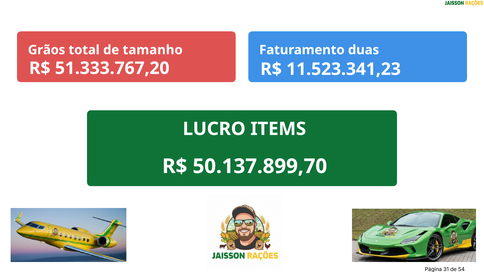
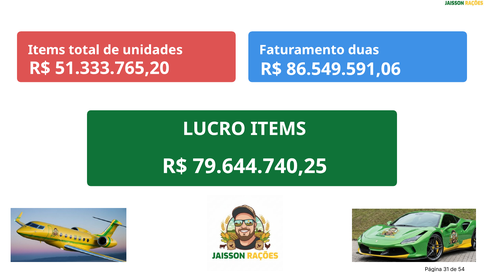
Grãos: Grãos -> Items (47, 50)
tamanho: tamanho -> unidades (153, 50)
51.333.767,20: 51.333.767,20 -> 51.333.765,20 (112, 68)
11.523.341,23: 11.523.341,23 -> 86.549.591,06 (344, 69)
50.137.899,70: 50.137.899,70 -> 79.644.740,25 (260, 166)
